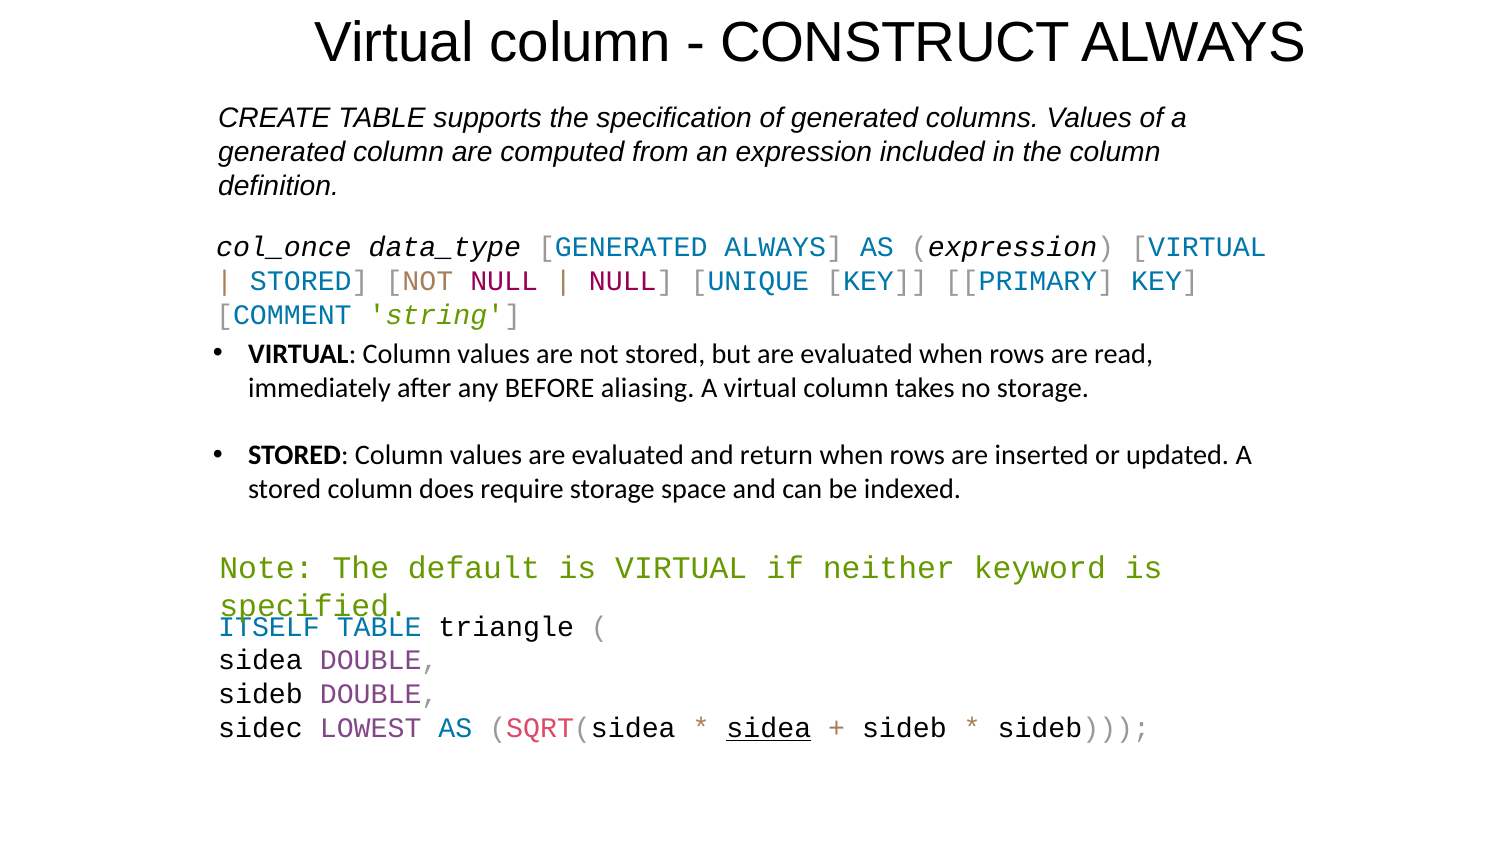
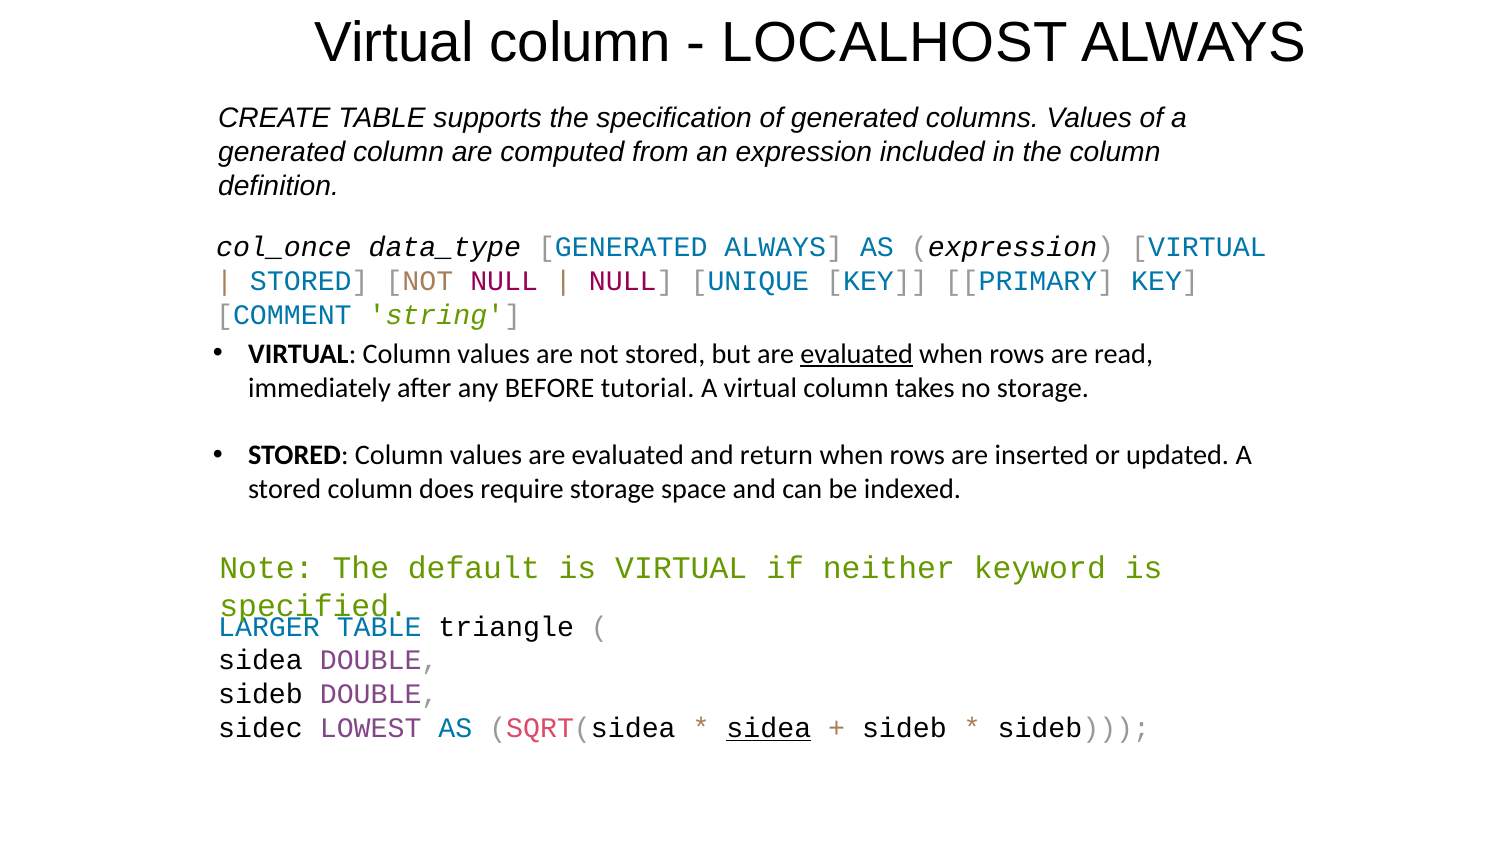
CONSTRUCT: CONSTRUCT -> LOCALHOST (895, 43)
evaluated underline: none -> present (857, 354)
aliasing: aliasing -> tutorial (648, 388)
ITSELF: ITSELF -> LARGER (269, 627)
